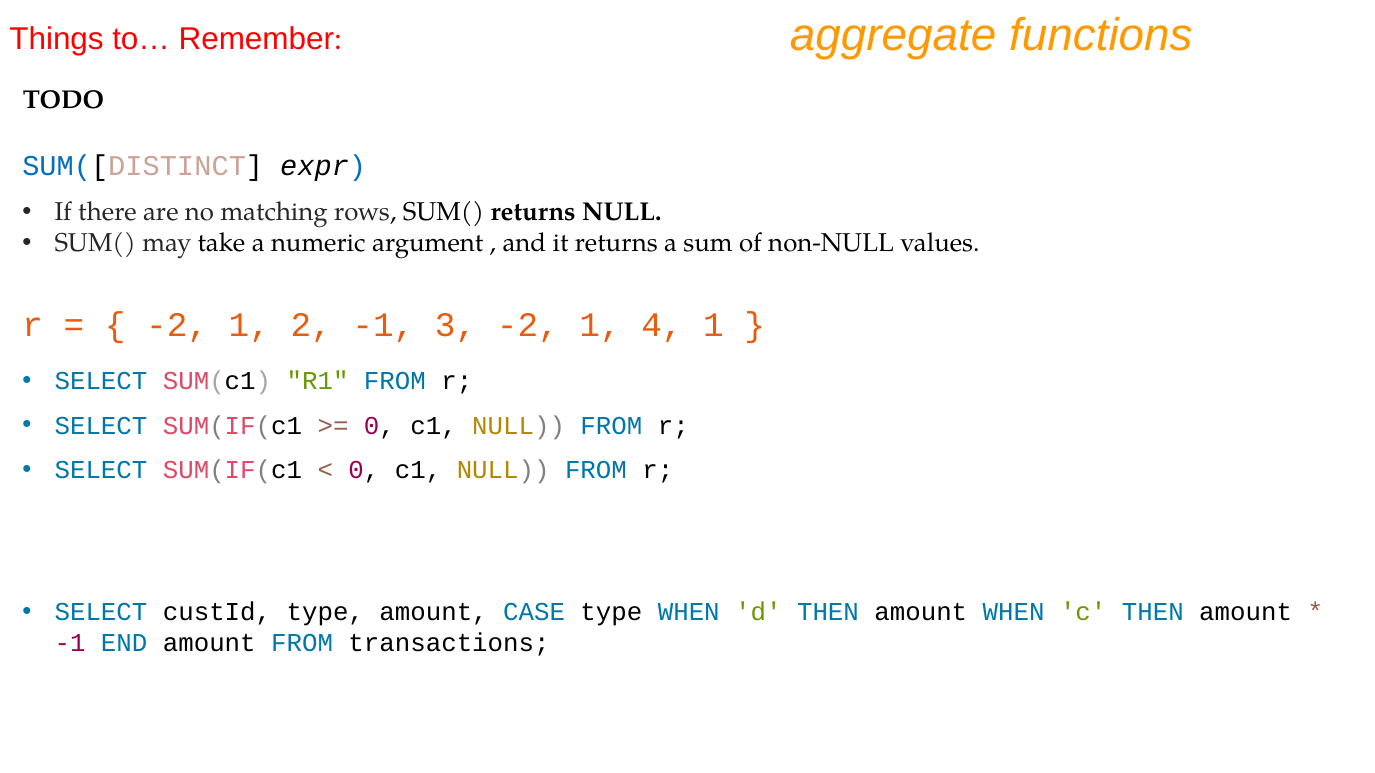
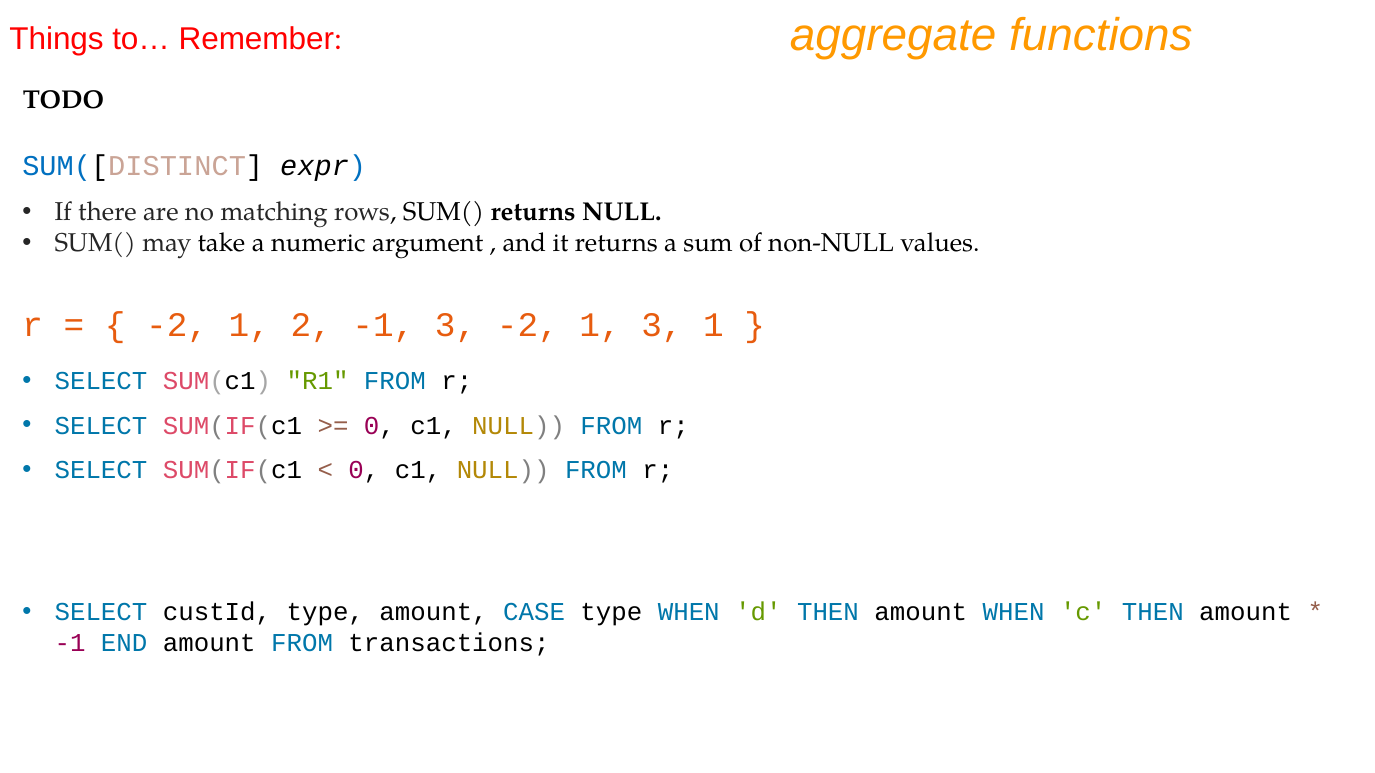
1 4: 4 -> 3 (662, 325)
